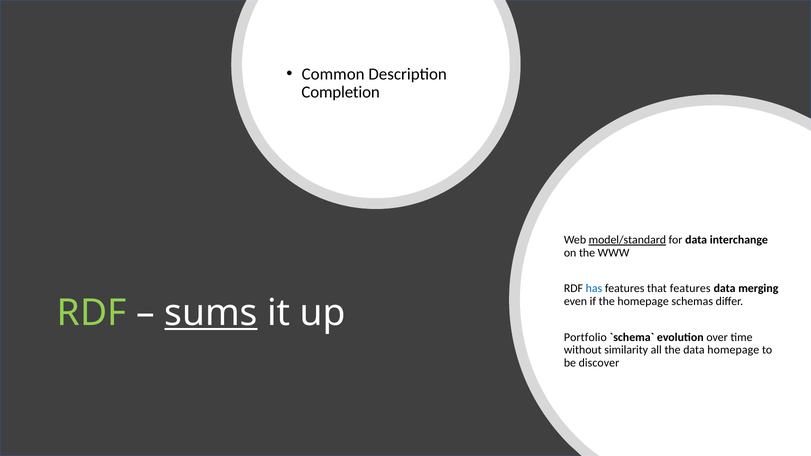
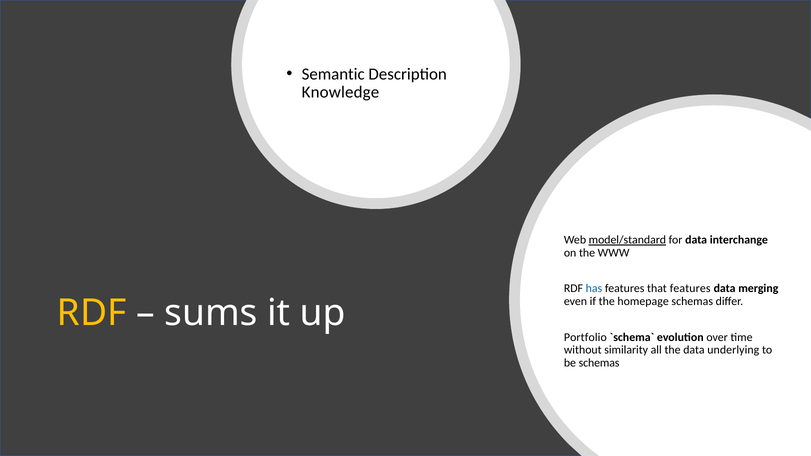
Common: Common -> Semantic (333, 74)
Completion: Completion -> Knowledge (340, 92)
RDF colour: light green -> yellow (92, 313)
sums underline: present -> none (211, 313)
data homepage: homepage -> underlying (733, 350)
be discover: discover -> schemas (599, 363)
